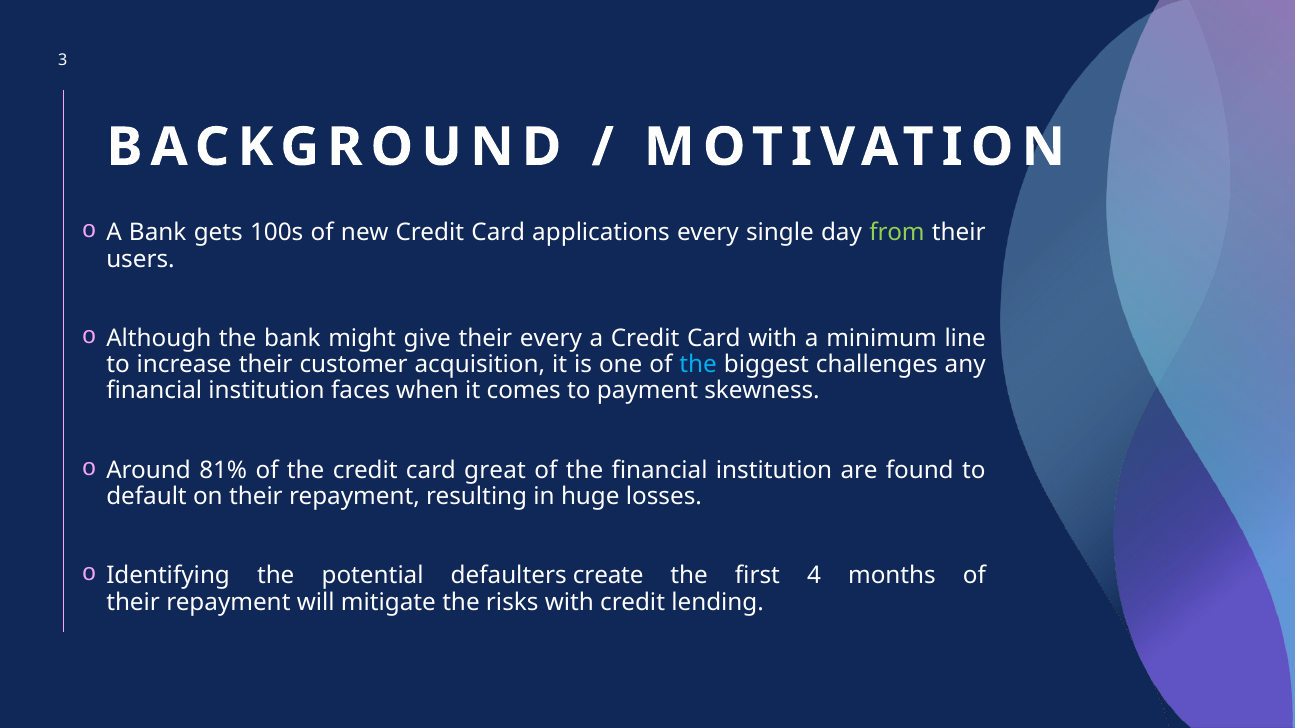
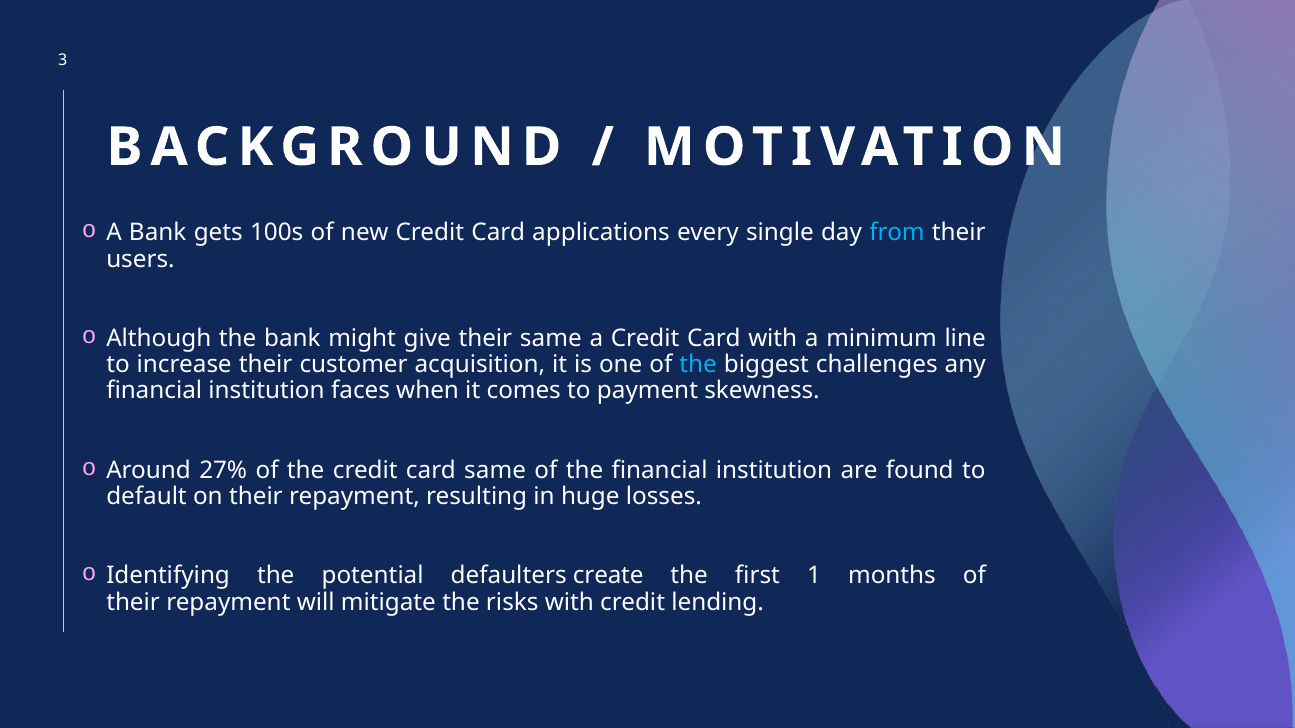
from colour: light green -> light blue (897, 233)
their every: every -> same (551, 339)
81%: 81% -> 27% (223, 470)
card great: great -> same (495, 470)
4: 4 -> 1 (814, 576)
